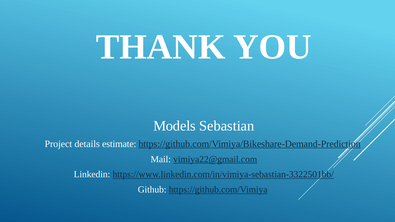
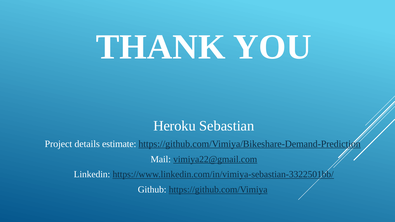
Models: Models -> Heroku (174, 126)
